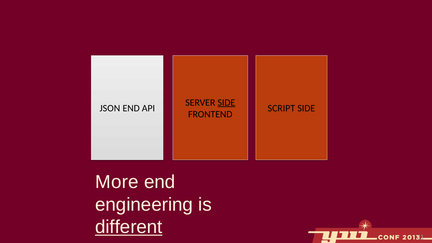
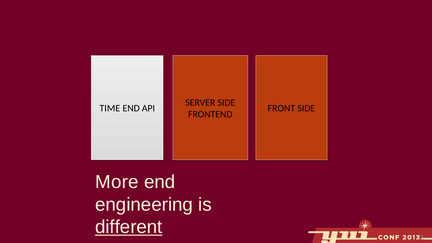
SIDE underline: present -> none (226, 102)
JSON: JSON -> TIME (110, 108)
SCRIPT: SCRIPT -> FRONT (281, 108)
